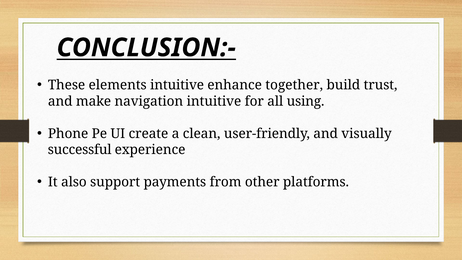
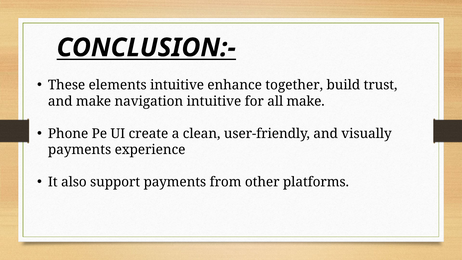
all using: using -> make (306, 101)
successful: successful -> payments (80, 150)
